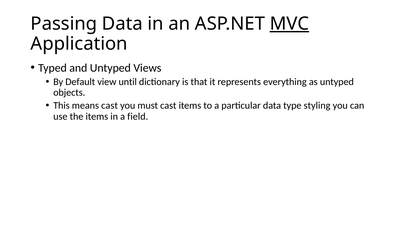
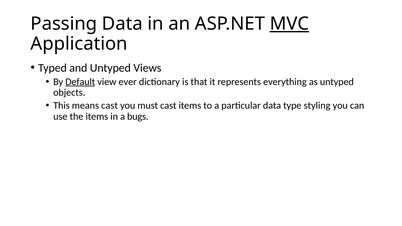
Default underline: none -> present (80, 82)
until: until -> ever (128, 82)
field: field -> bugs (138, 116)
